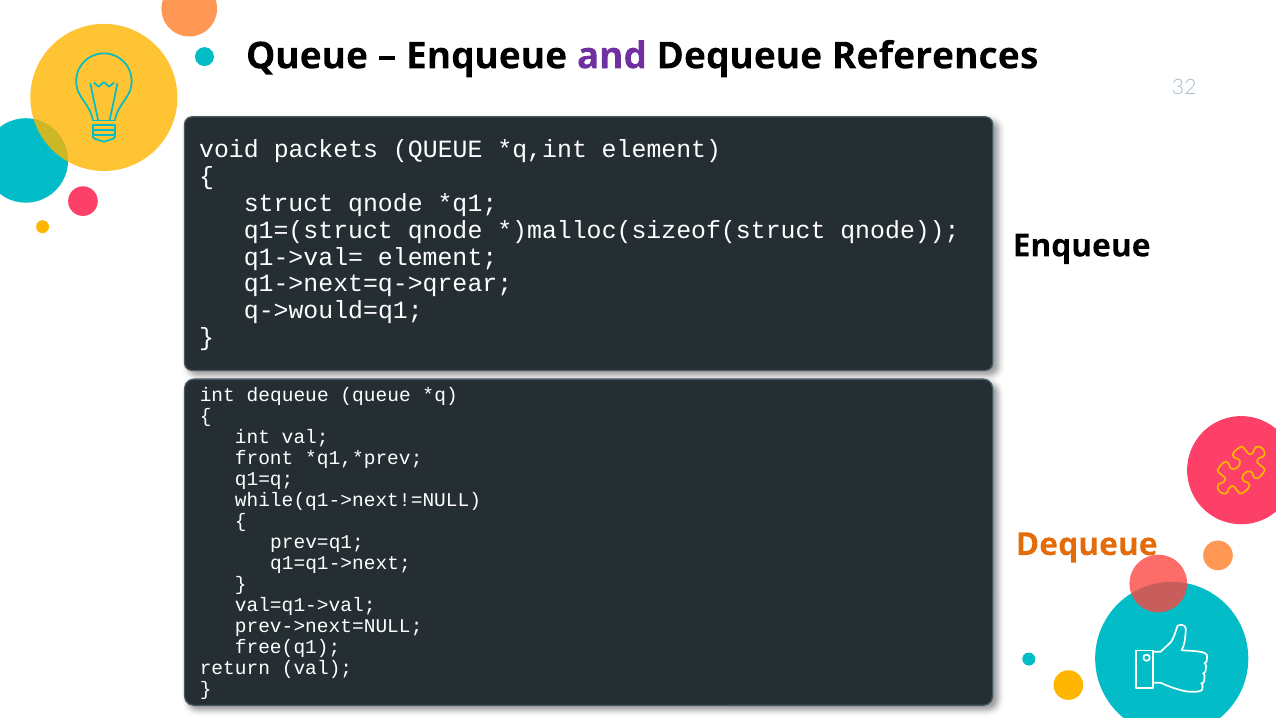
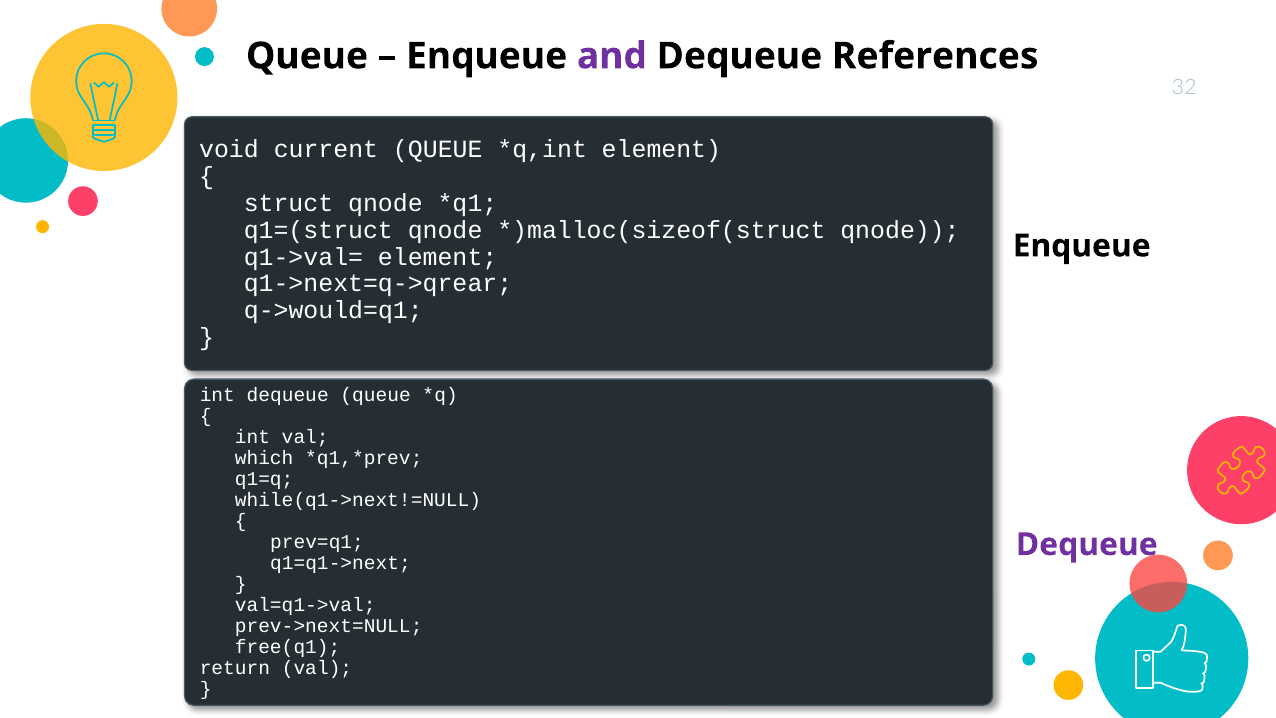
packets: packets -> current (326, 149)
front: front -> which (264, 458)
Dequeue colour: orange -> purple (1087, 544)
